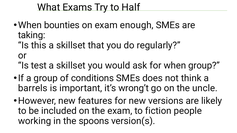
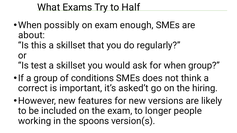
bounties: bounties -> possibly (62, 25)
taking: taking -> about (32, 35)
barrels: barrels -> correct (33, 88)
wrong’t: wrong’t -> asked’t (133, 88)
uncle: uncle -> hiring (205, 88)
fiction: fiction -> longer (158, 111)
